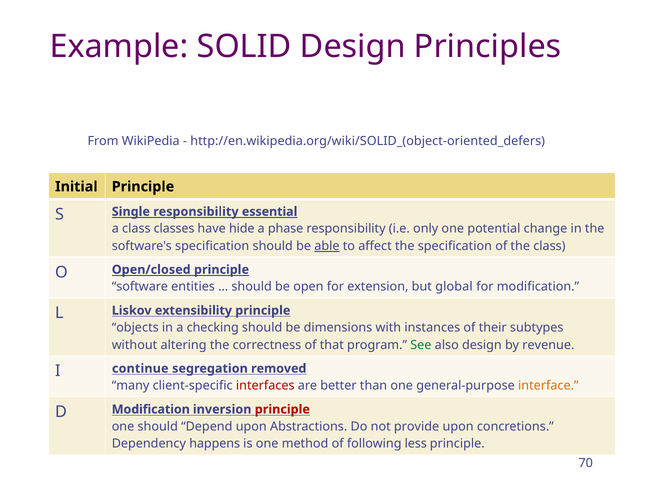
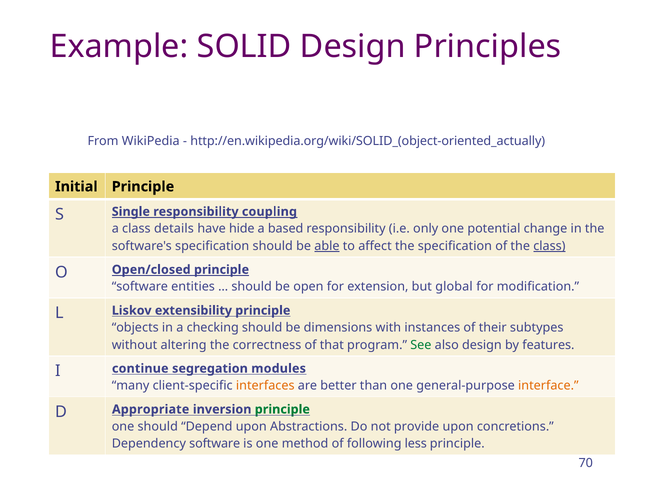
http://en.wikipedia.org/wiki/SOLID_(object-oriented_defers: http://en.wikipedia.org/wiki/SOLID_(object-oriented_defers -> http://en.wikipedia.org/wiki/SOLID_(object-oriented_actually (368, 141)
essential: essential -> coupling (269, 212)
classes: classes -> details (174, 229)
phase: phase -> based (286, 229)
class underline: none -> present (549, 246)
revenue: revenue -> features (548, 345)
removed: removed -> modules (279, 369)
interfaces colour: red -> orange (265, 386)
D Modification: Modification -> Appropriate (151, 409)
principle colour: red -> green (282, 409)
Dependency happens: happens -> software (215, 444)
